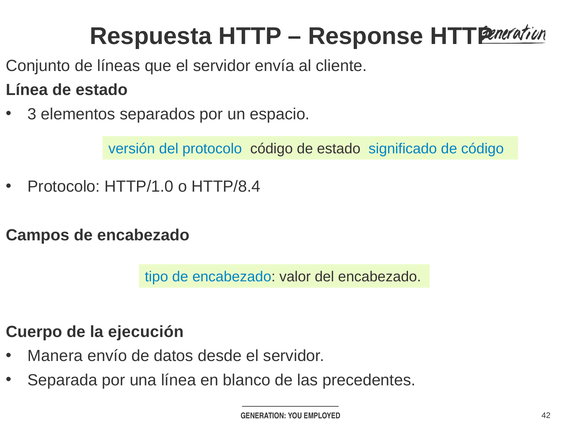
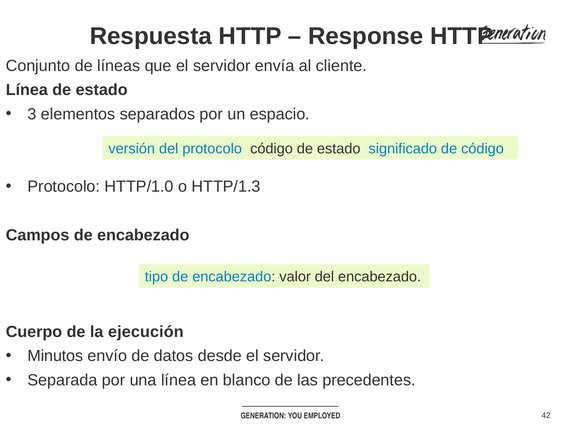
HTTP/8.4: HTTP/8.4 -> HTTP/1.3 (226, 187)
Manera: Manera -> Minutos (55, 356)
